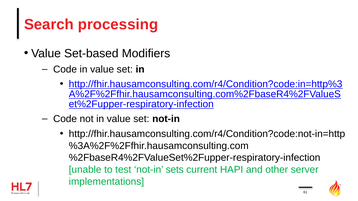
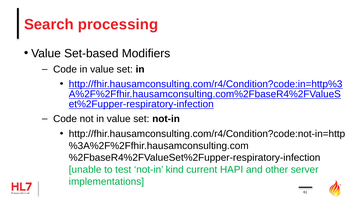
sets: sets -> kind (175, 170)
